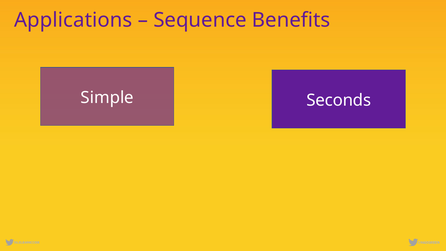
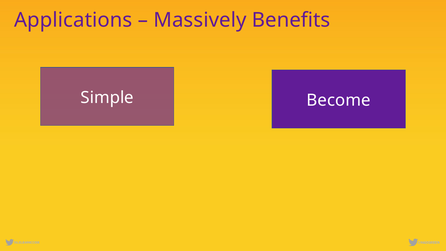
Sequence: Sequence -> Massively (200, 20)
Seconds: Seconds -> Become (339, 100)
